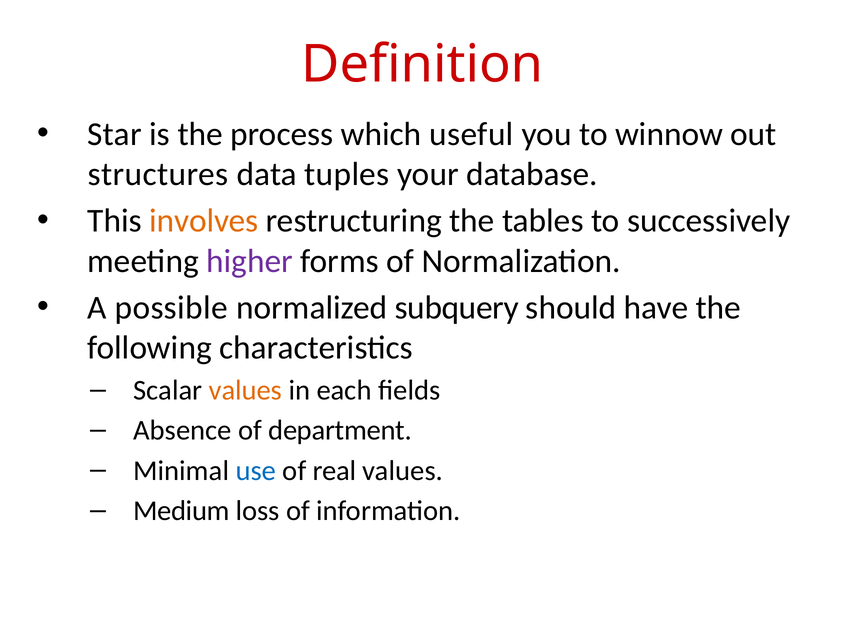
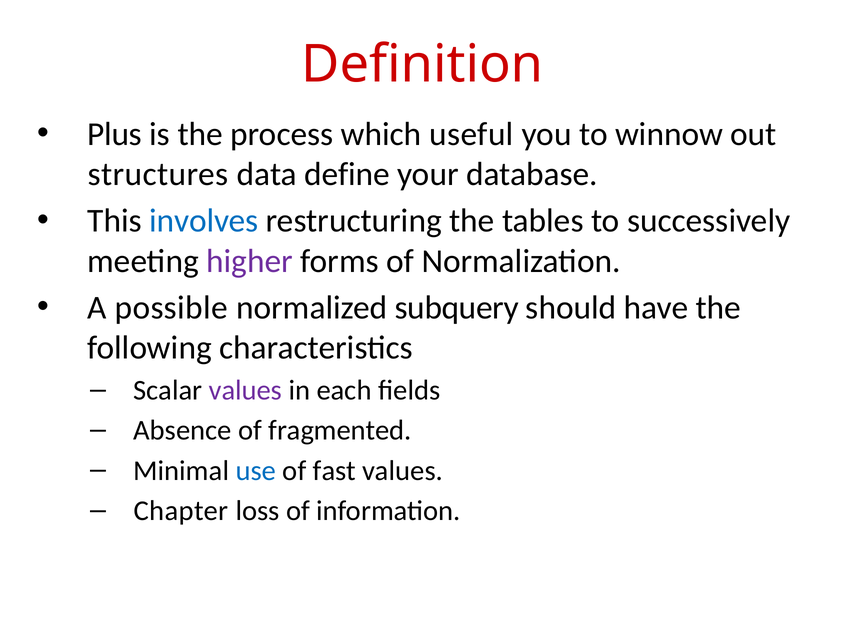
Star: Star -> Plus (115, 134)
tuples: tuples -> define (347, 174)
involves colour: orange -> blue (204, 221)
values colour: orange -> purple (245, 391)
department: department -> fragmented (340, 431)
real: real -> fast (334, 471)
Medium: Medium -> Chapter (181, 511)
